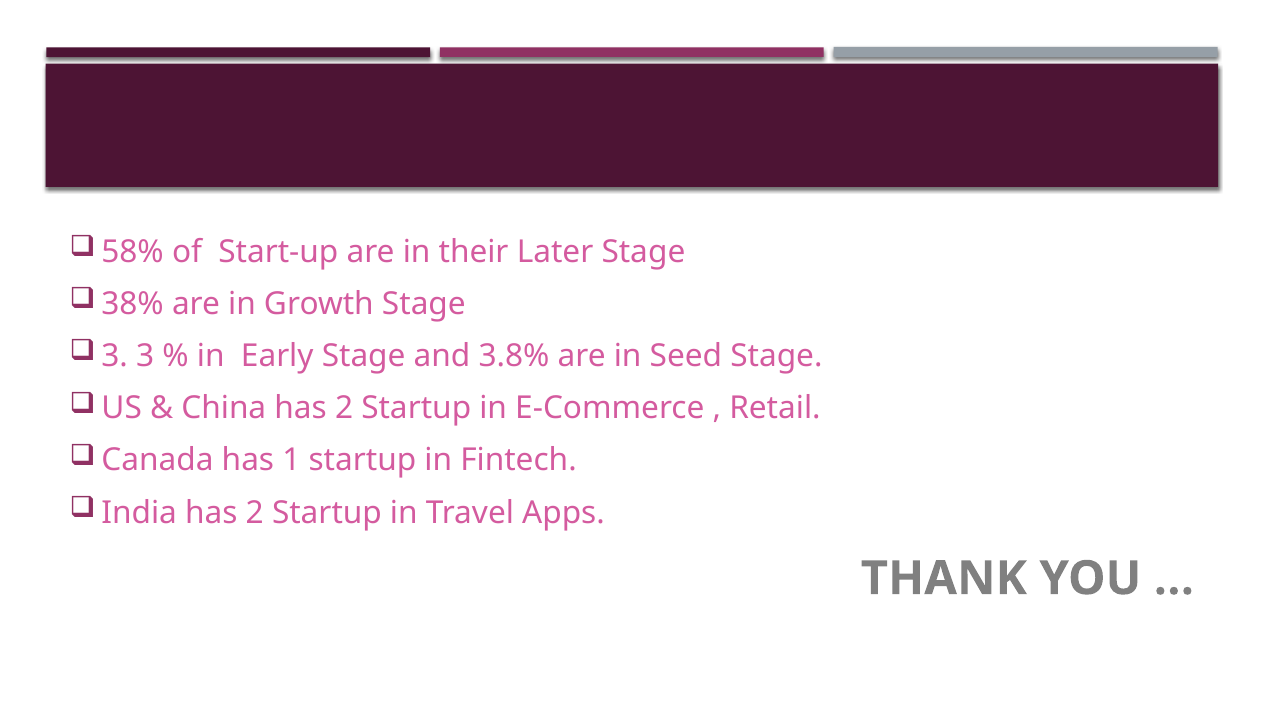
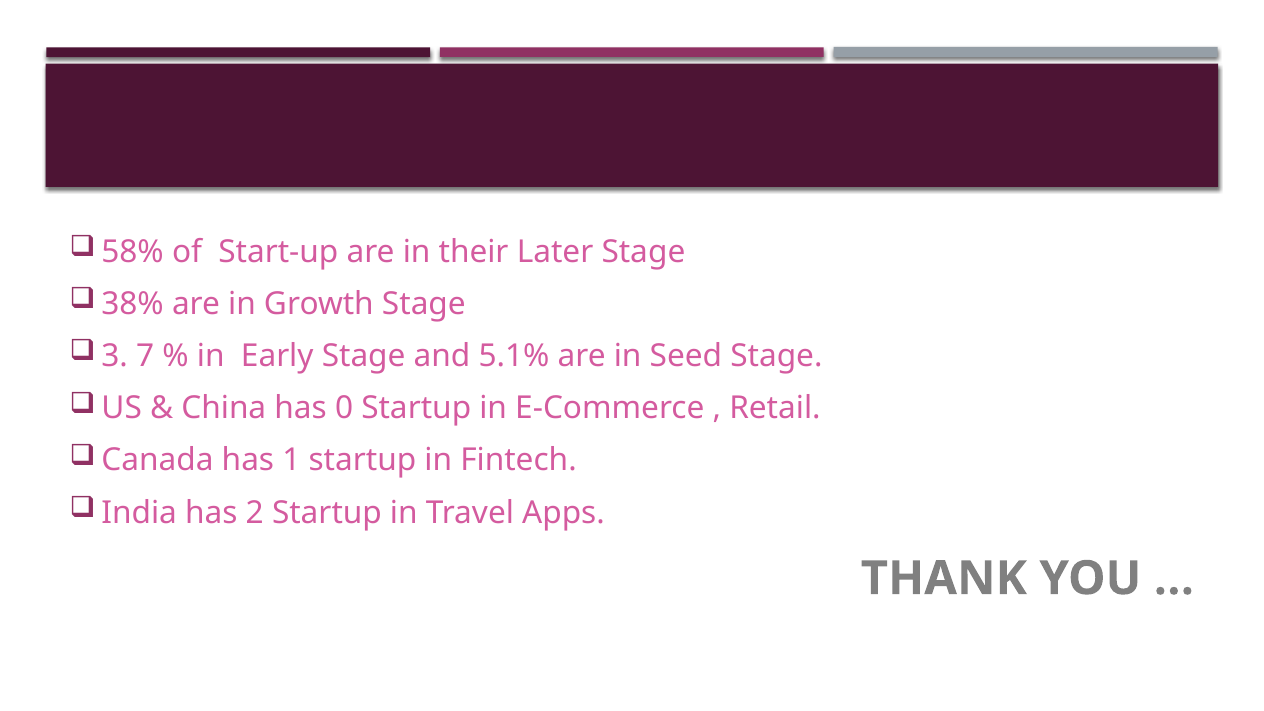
3 3: 3 -> 7 (145, 356)
3.8%: 3.8% -> 5.1% (514, 356)
China has 2: 2 -> 0 (344, 408)
